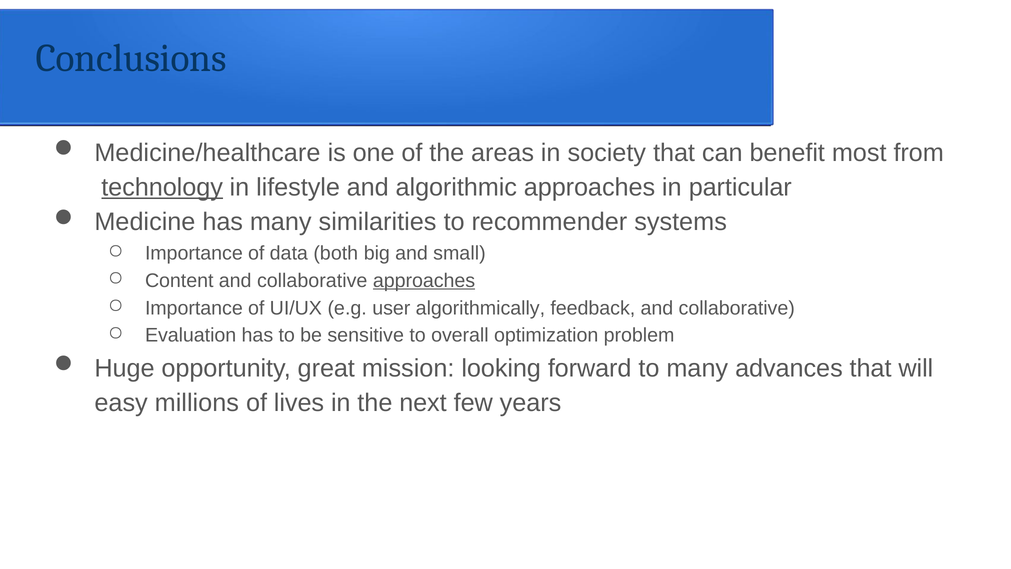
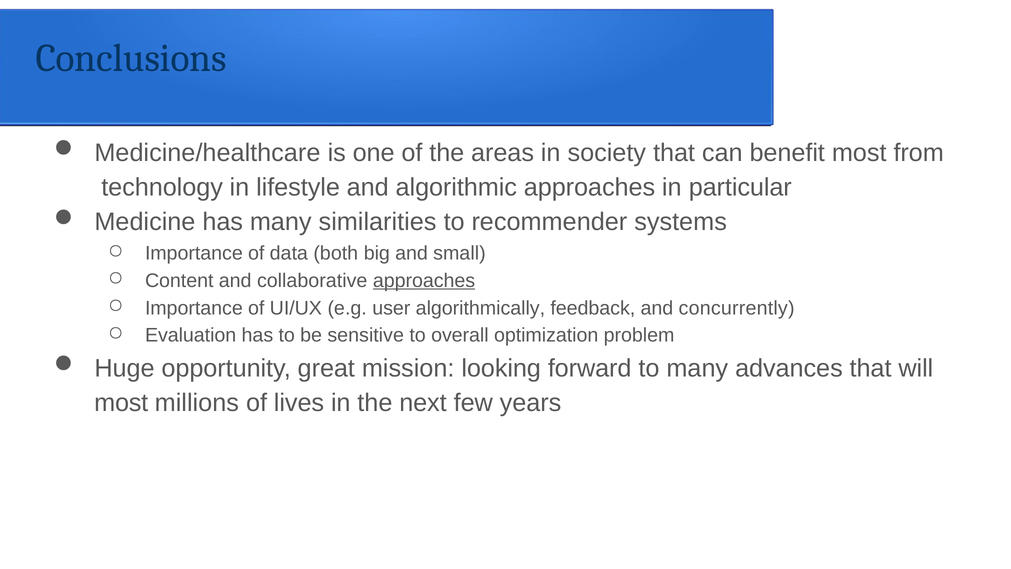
technology underline: present -> none (162, 187)
feedback and collaborative: collaborative -> concurrently (737, 308)
easy: easy -> most (121, 403)
